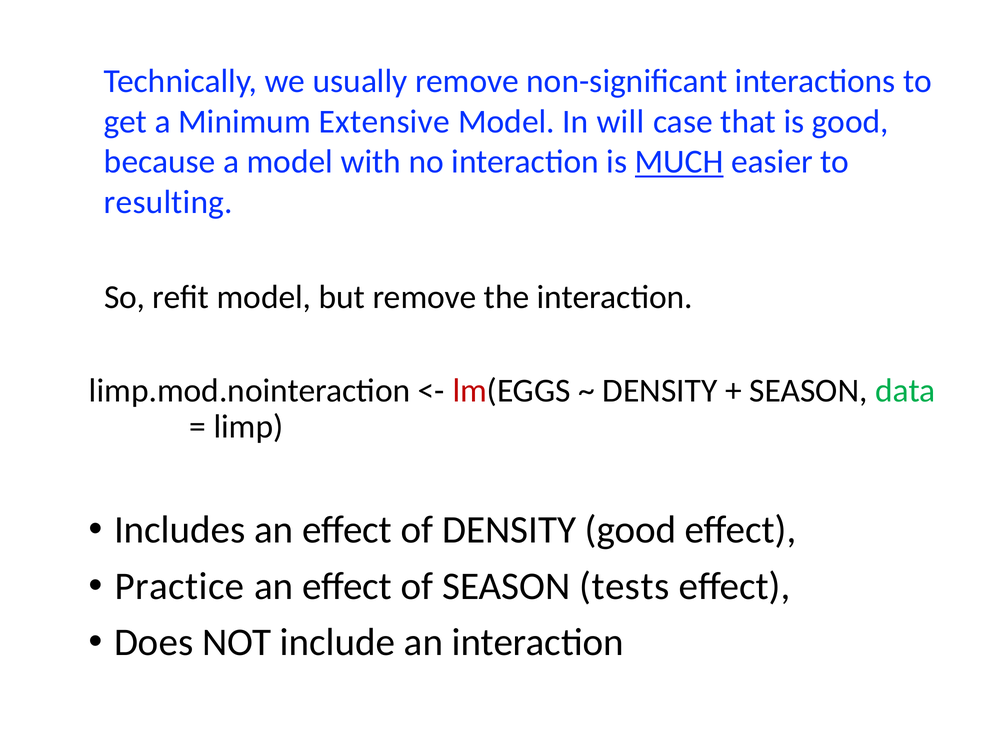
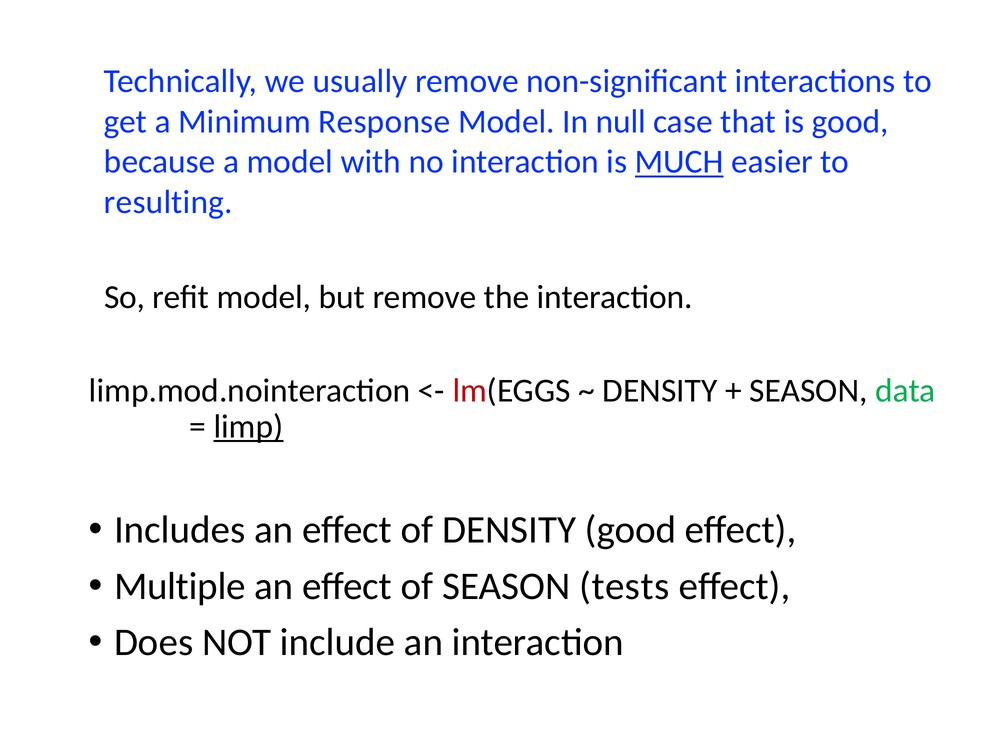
Extensive: Extensive -> Response (384, 122)
will: will -> null (621, 122)
limp underline: none -> present (249, 427)
Practice: Practice -> Multiple (180, 586)
